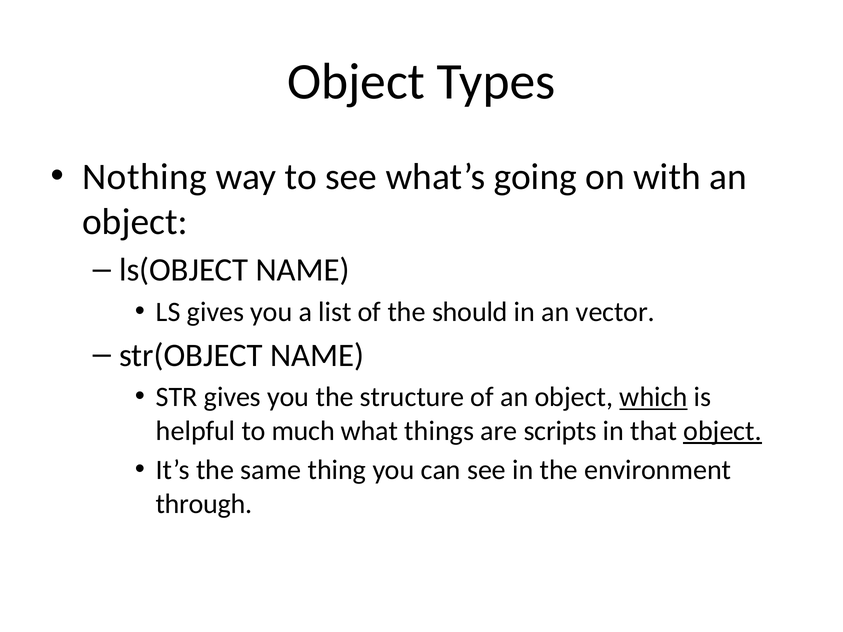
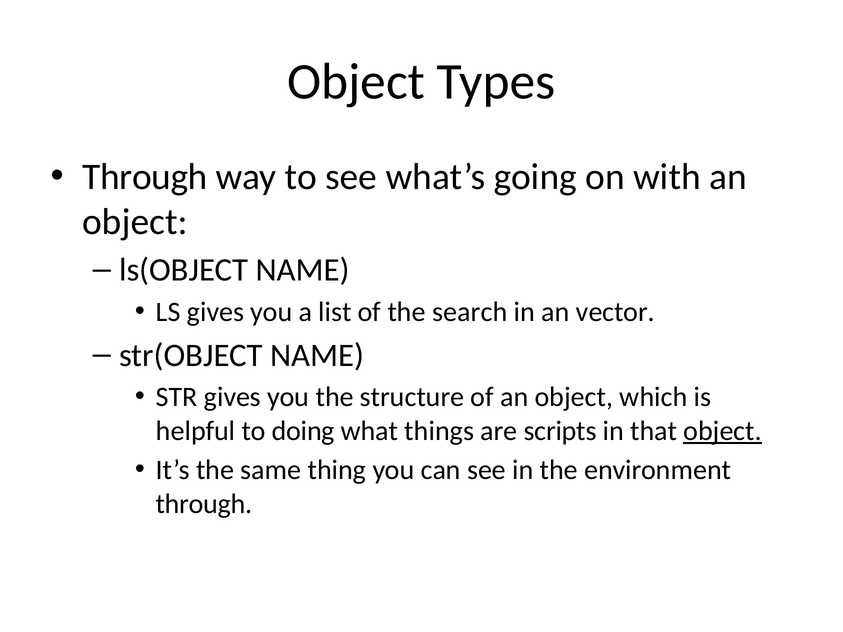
Nothing: Nothing -> Through (145, 177)
should: should -> search (470, 312)
which underline: present -> none (653, 397)
much: much -> doing (303, 431)
